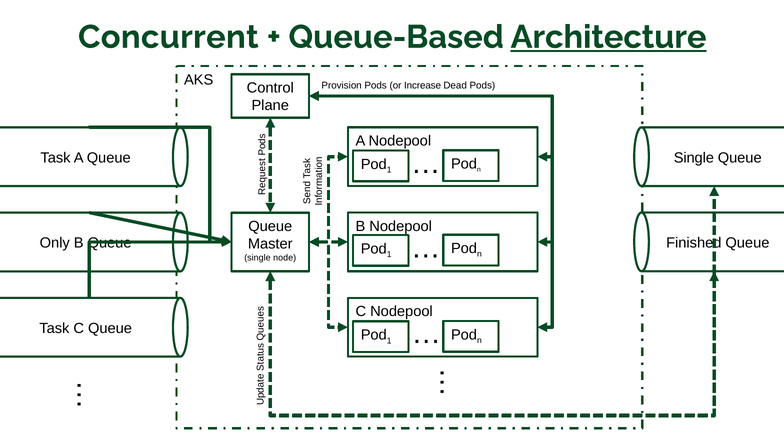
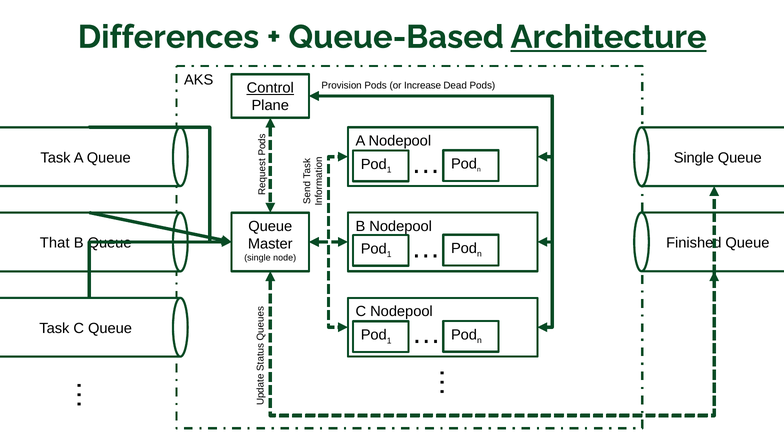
Concurrent: Concurrent -> Differences (168, 37)
Control underline: none -> present (270, 88)
Only: Only -> That (55, 243)
